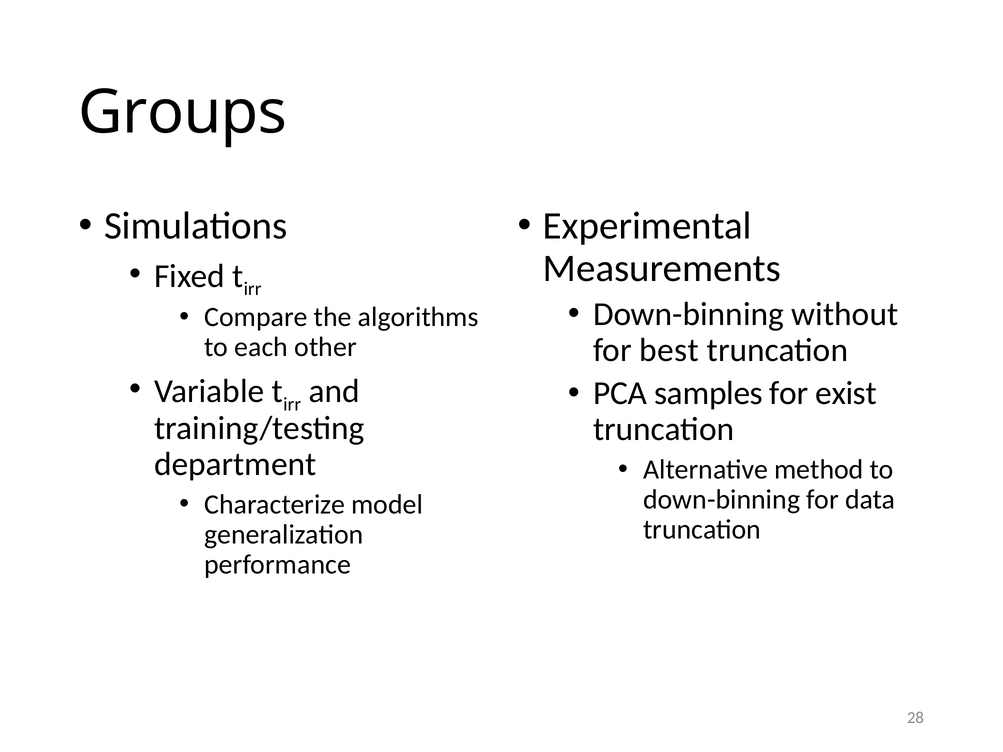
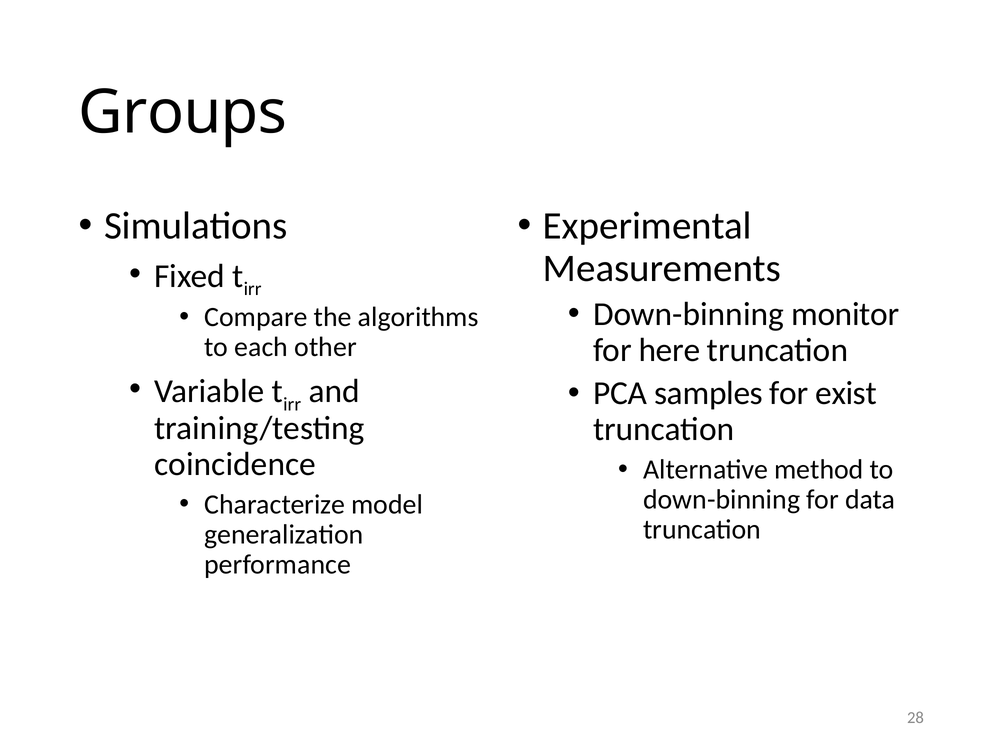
without: without -> monitor (845, 314)
best: best -> here (669, 350)
department: department -> coincidence (235, 465)
